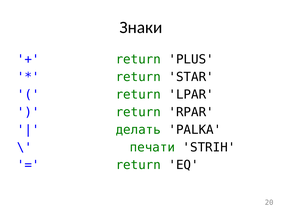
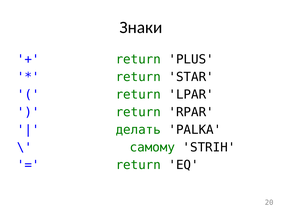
печати: печати -> самому (152, 147)
